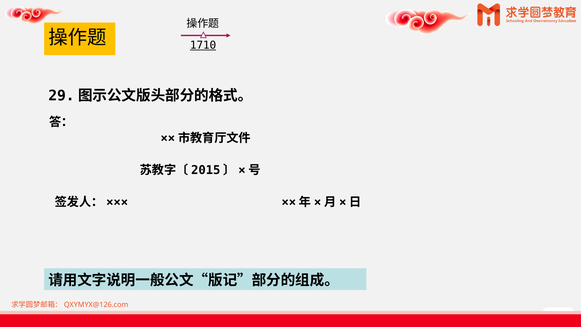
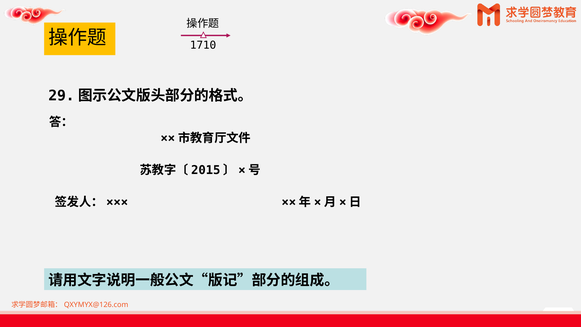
1710 underline: present -> none (203, 45)
